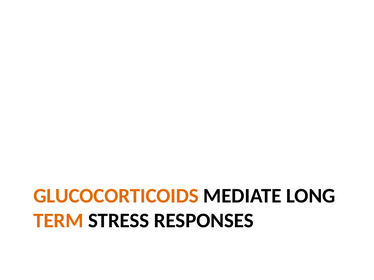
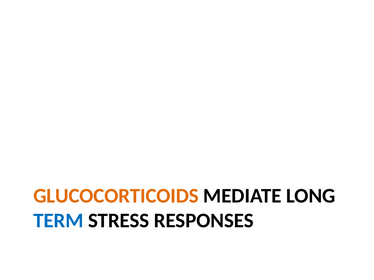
TERM colour: orange -> blue (58, 221)
